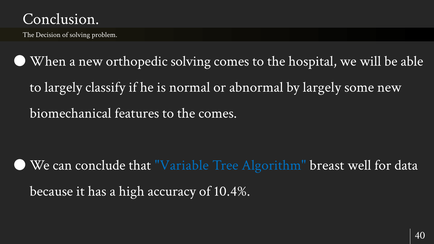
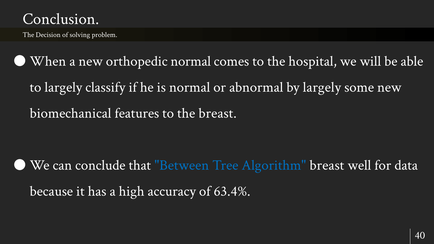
orthopedic solving: solving -> normal (191, 61)
the comes: comes -> breast (218, 113)
Variable: Variable -> Between (182, 165)
10.4%: 10.4% -> 63.4% (232, 191)
